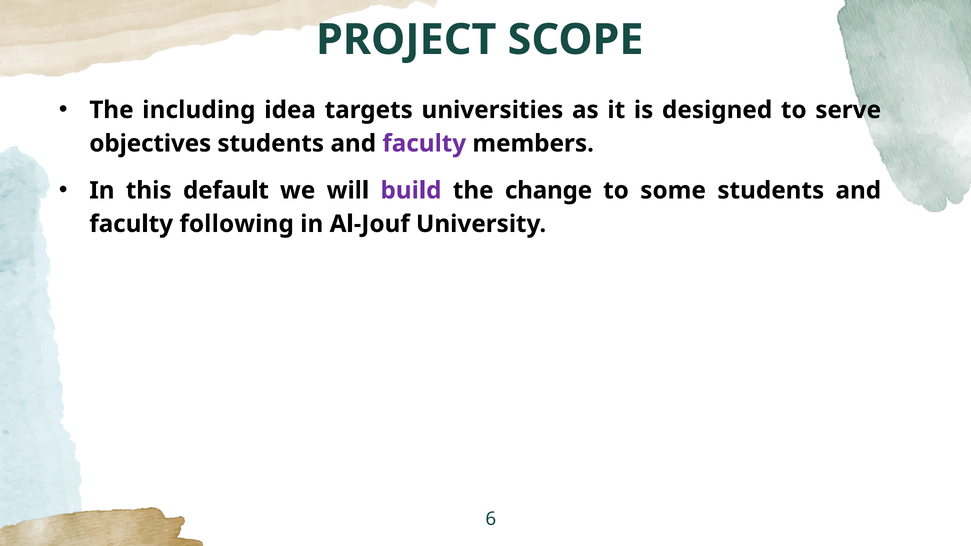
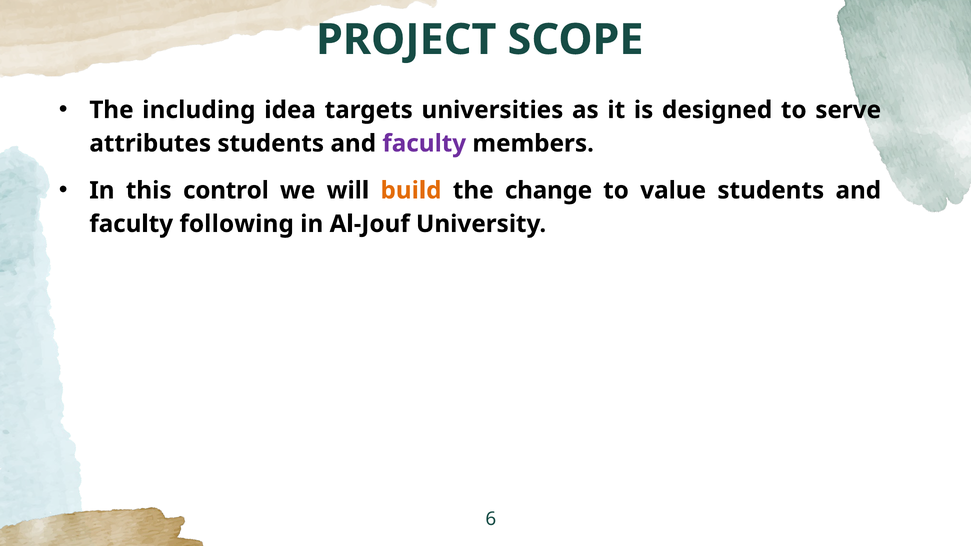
objectives: objectives -> attributes (150, 144)
default: default -> control (226, 191)
build colour: purple -> orange (411, 191)
some: some -> value (673, 191)
